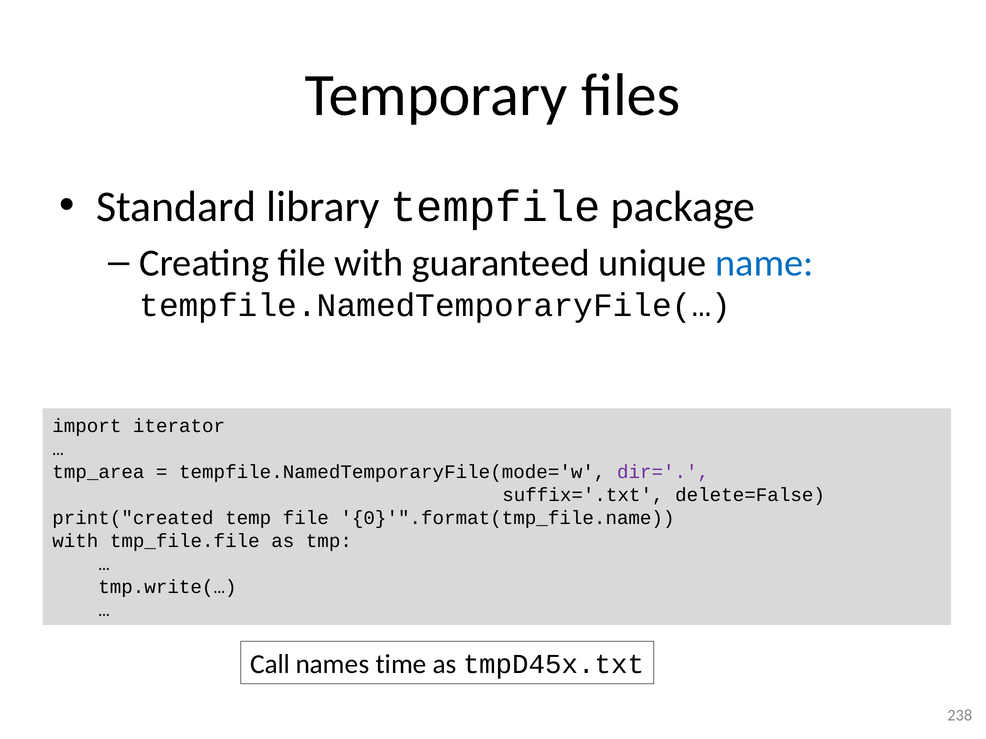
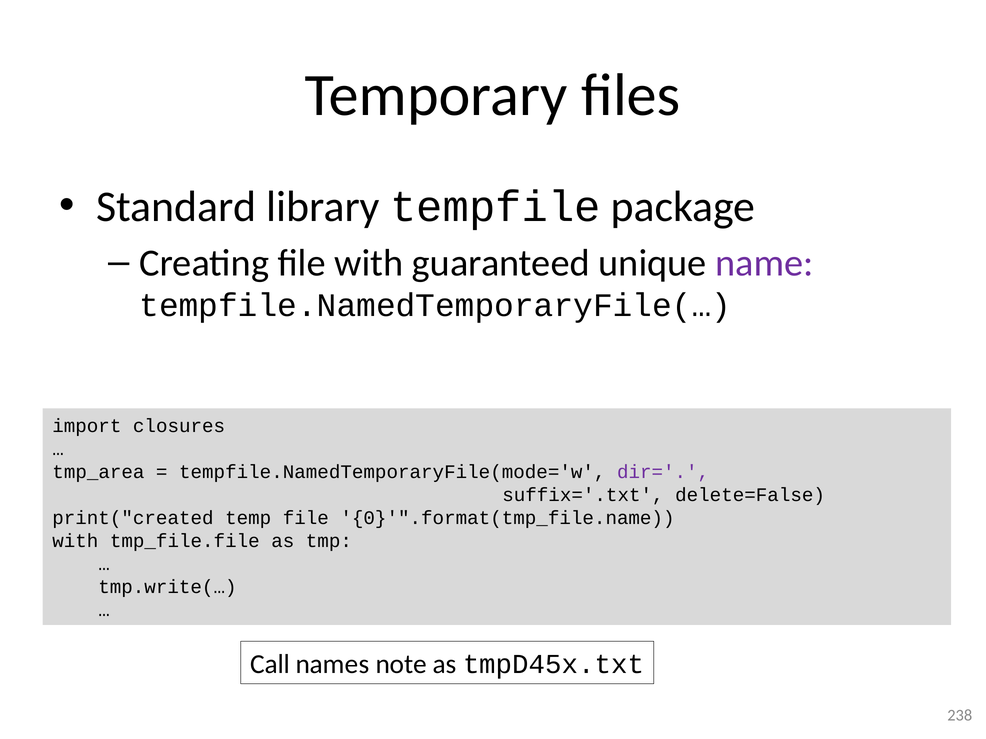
name colour: blue -> purple (764, 263)
iterator: iterator -> closures (179, 426)
time: time -> note (401, 665)
